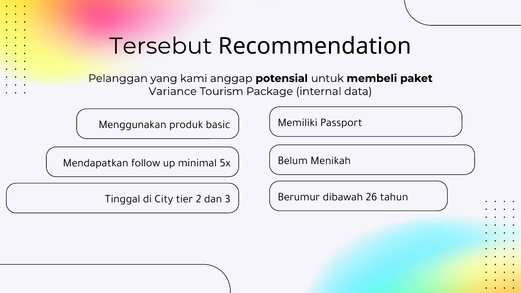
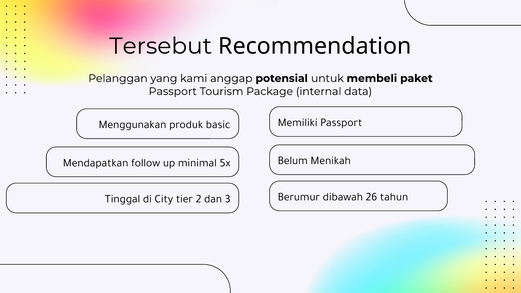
Variance: Variance -> Passport (173, 91)
